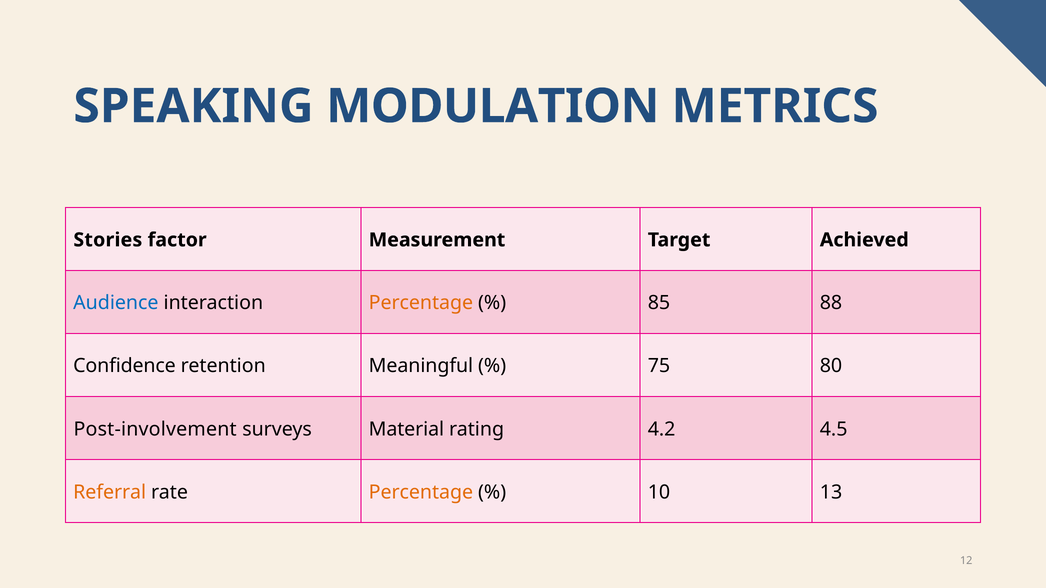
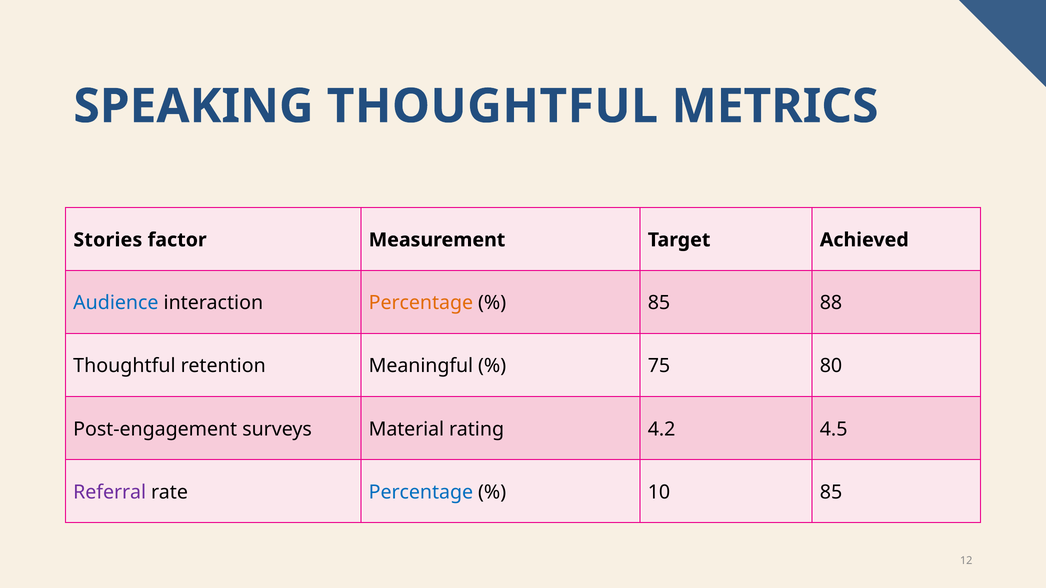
SPEAKING MODULATION: MODULATION -> THOUGHTFUL (492, 106)
Confidence: Confidence -> Thoughtful (124, 366)
Post-involvement: Post-involvement -> Post-engagement (155, 429)
Referral colour: orange -> purple (110, 492)
Percentage colour: orange -> blue (421, 492)
13: 13 -> 85 (831, 492)
